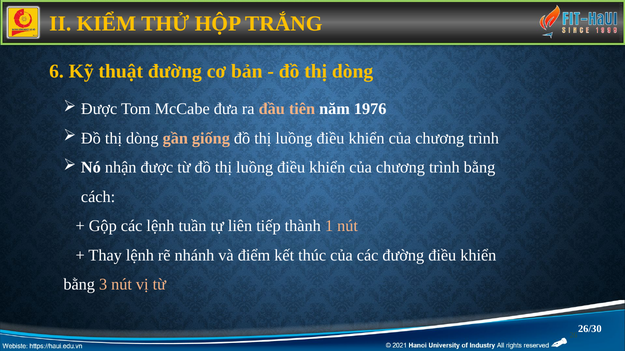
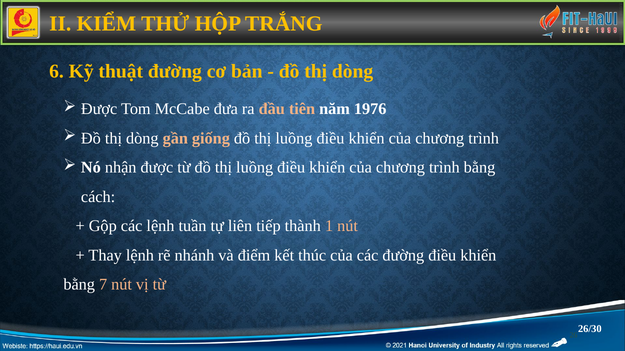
3: 3 -> 7 (103, 285)
